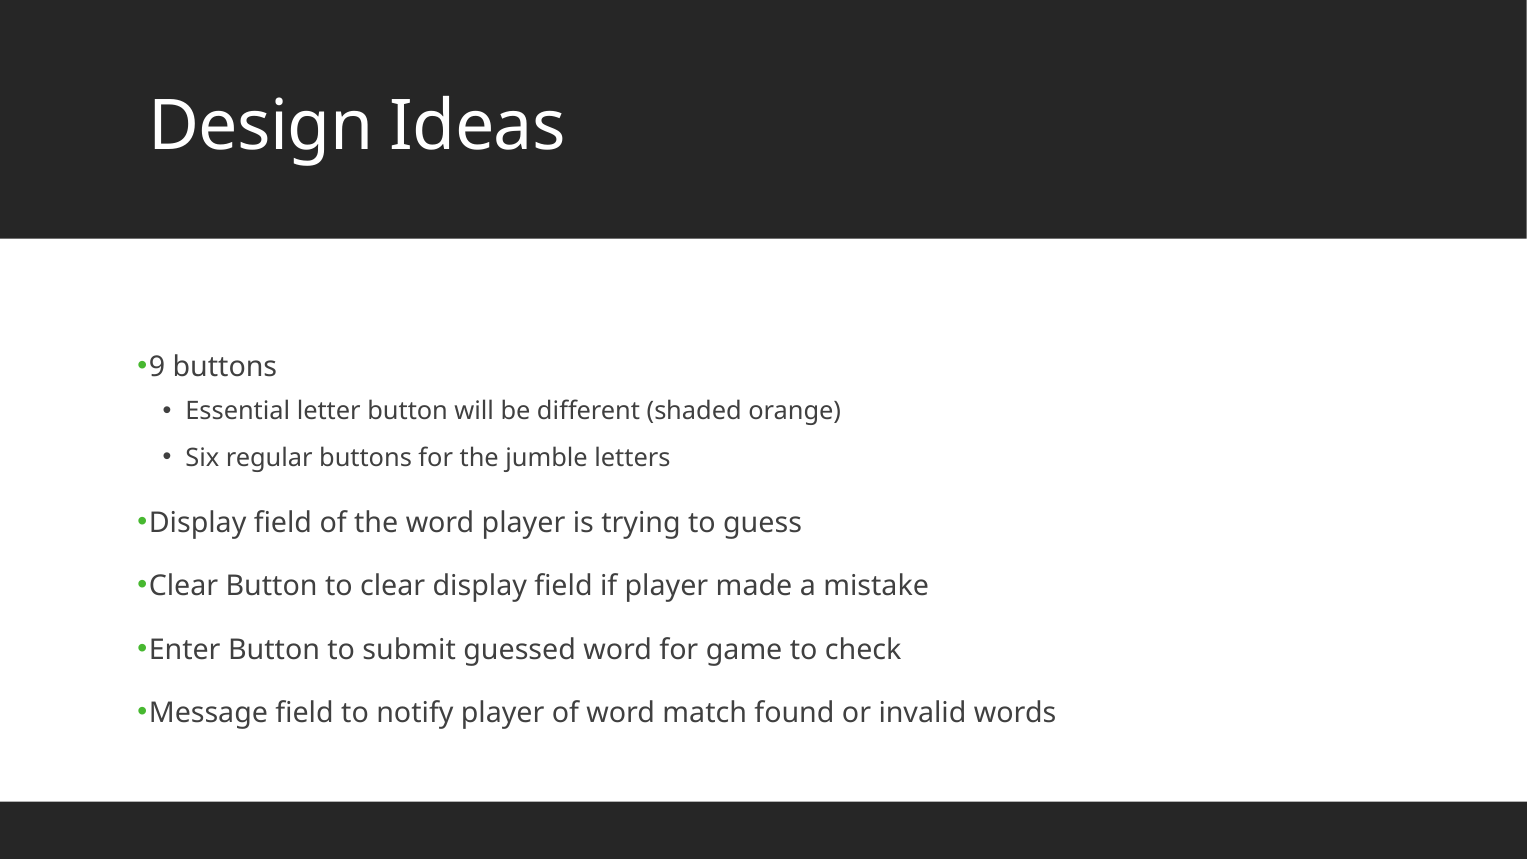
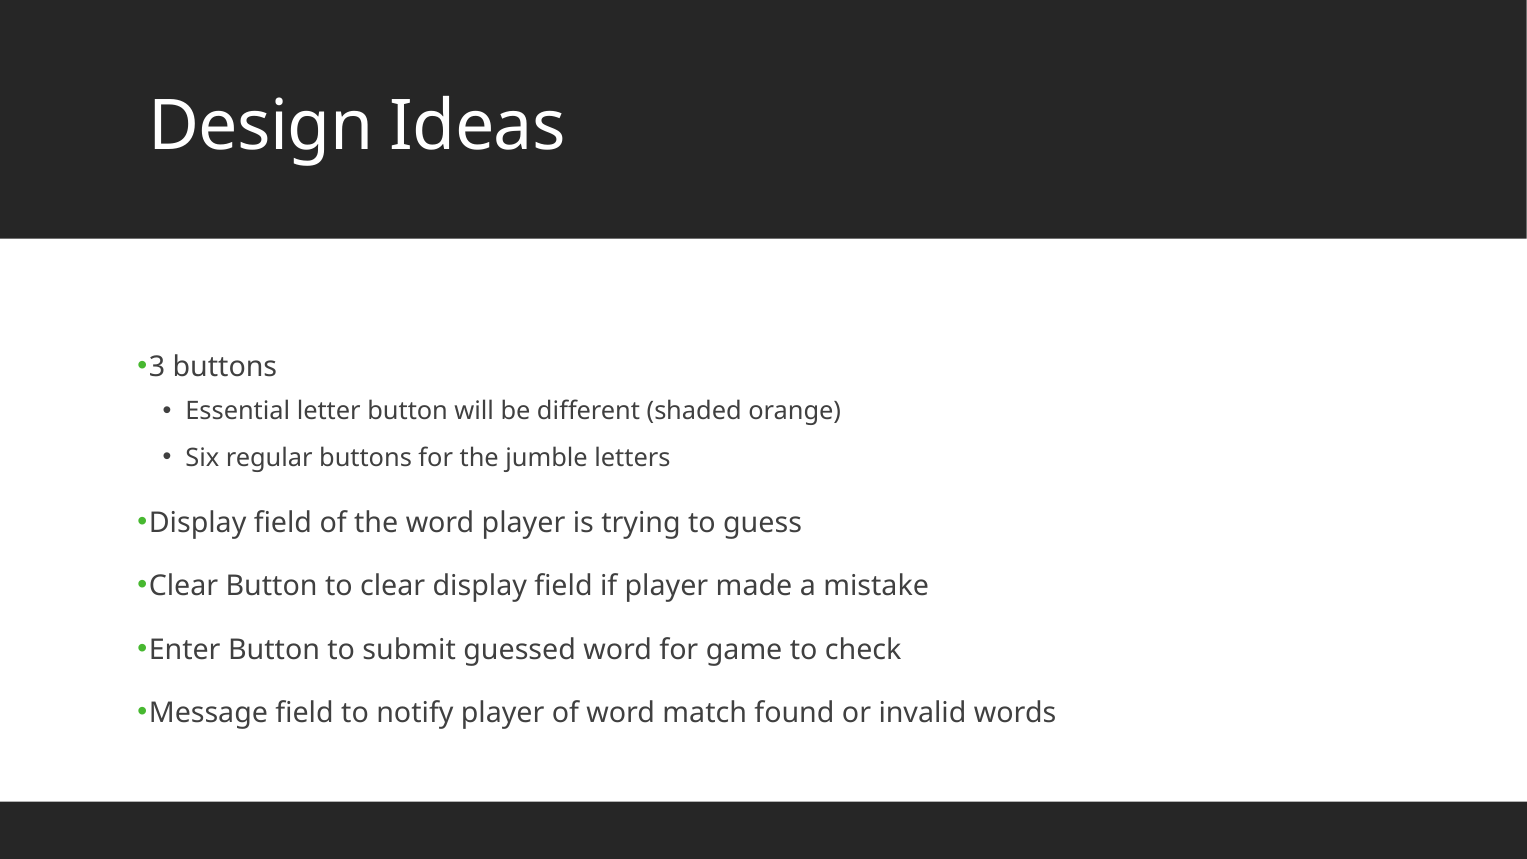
9: 9 -> 3 (157, 367)
